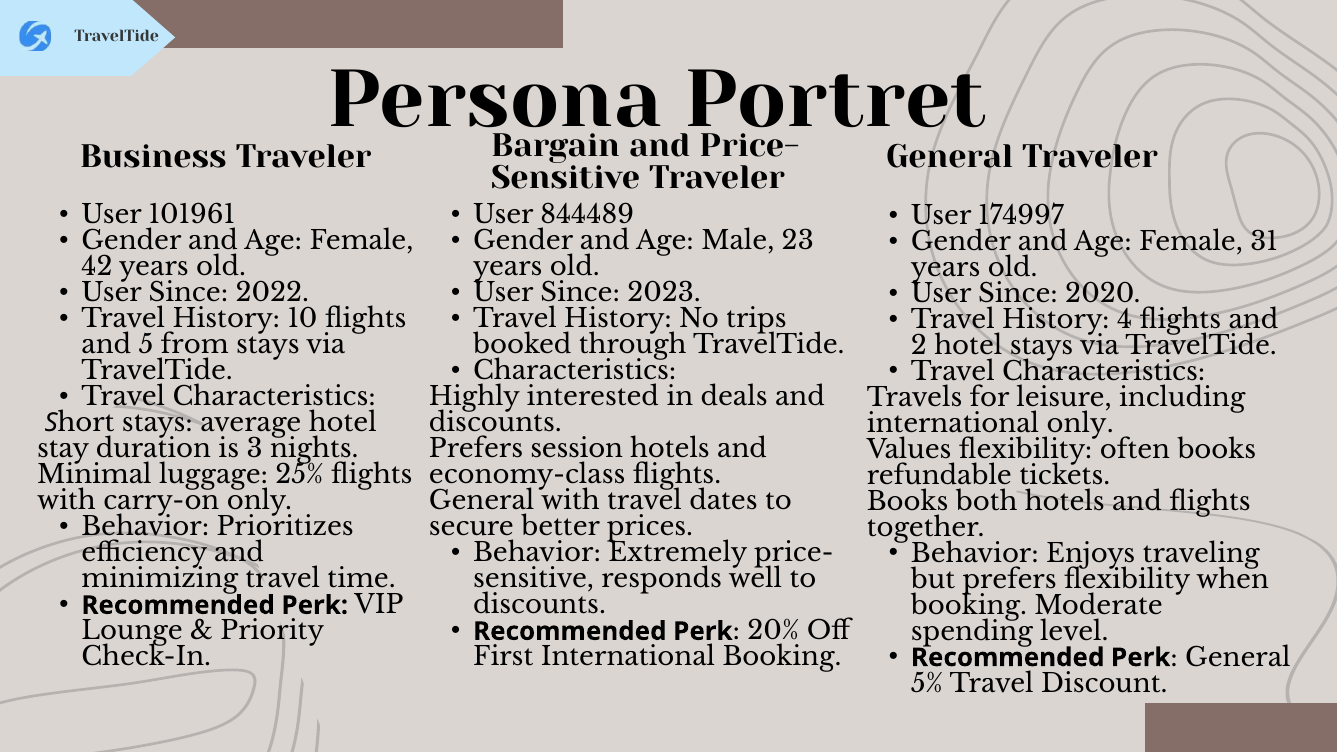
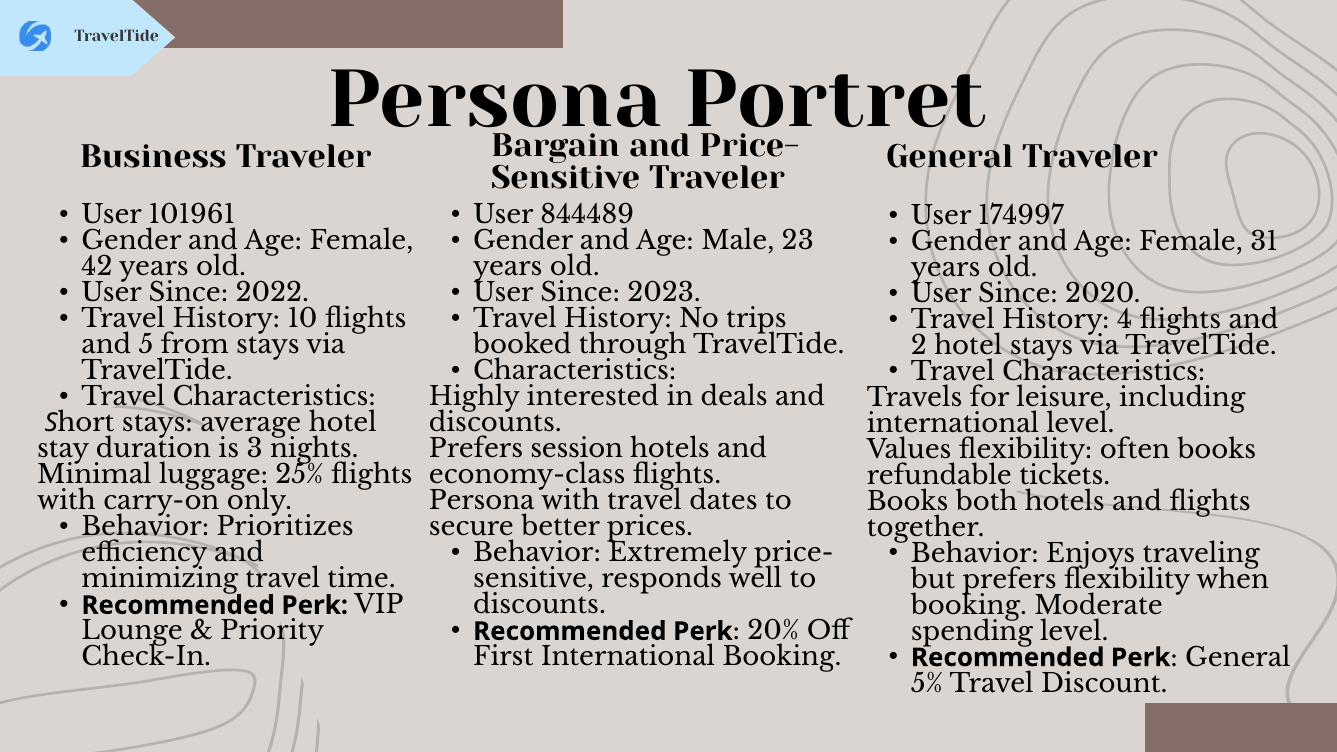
international only: only -> level (1080, 424)
General: General -> Persona (482, 501)
